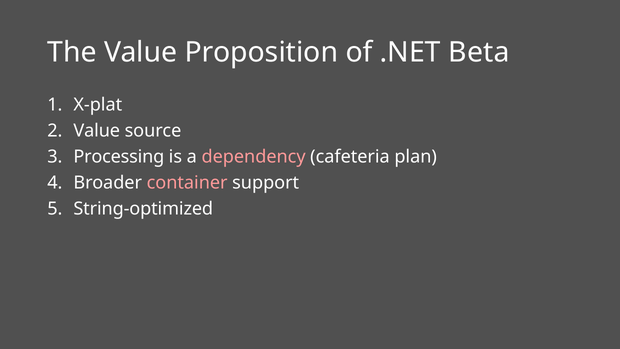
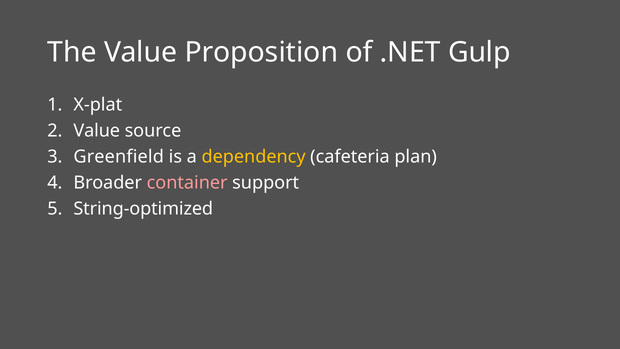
Beta: Beta -> Gulp (479, 52)
Processing: Processing -> Greenfield (119, 157)
dependency colour: pink -> yellow (254, 157)
